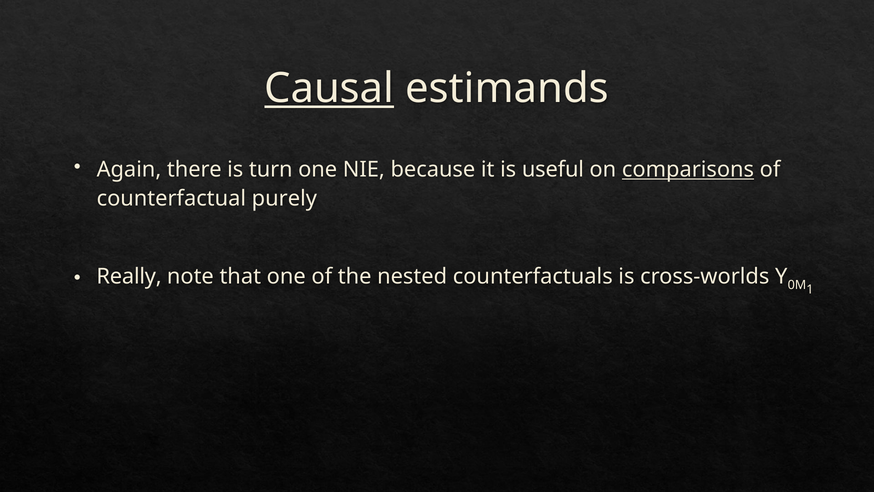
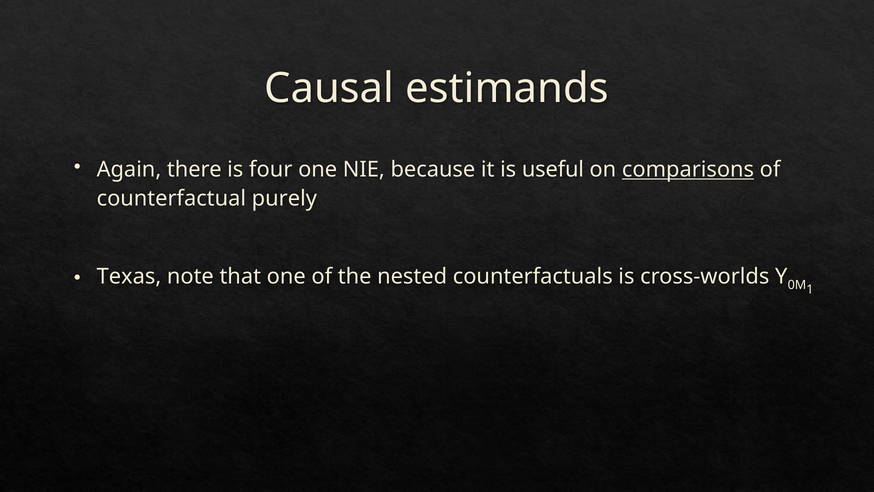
Causal underline: present -> none (329, 89)
turn: turn -> four (271, 169)
Really: Really -> Texas (129, 276)
